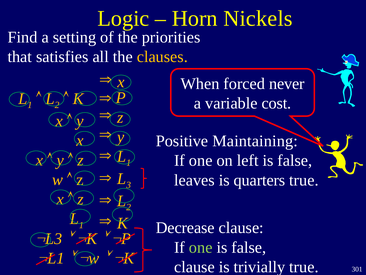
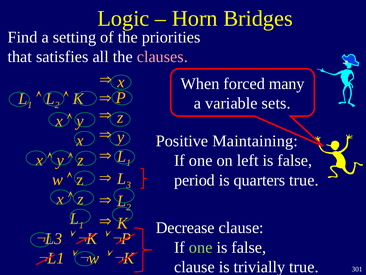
Nickels: Nickels -> Bridges (258, 18)
clauses colour: yellow -> pink (162, 57)
never: never -> many (287, 84)
cost: cost -> sets (276, 103)
leaves: leaves -> period (195, 180)
